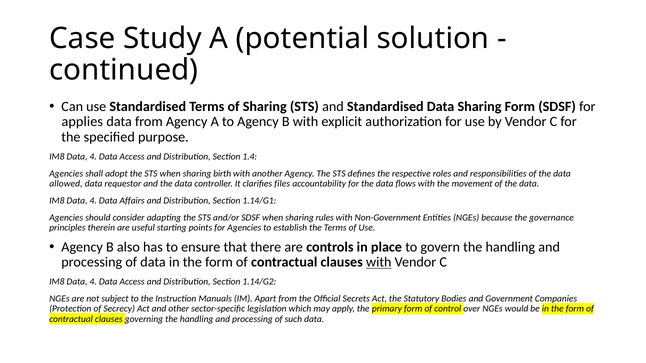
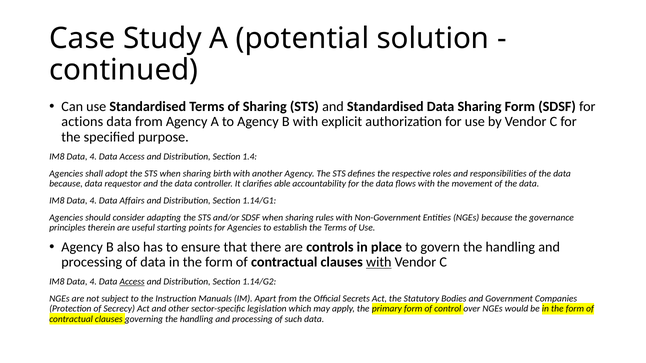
applies: applies -> actions (82, 122)
allowed: allowed -> because (66, 184)
files: files -> able (282, 184)
Access underline: none -> present (132, 282)
